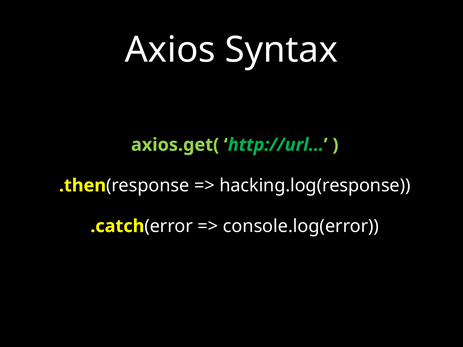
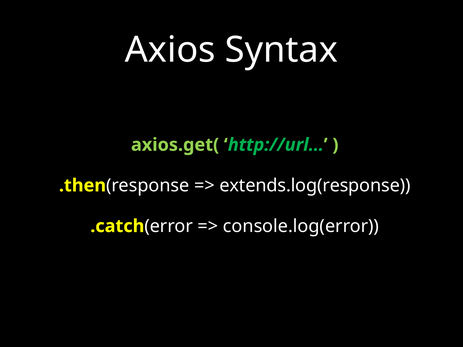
hacking.log(response: hacking.log(response -> extends.log(response (315, 186)
